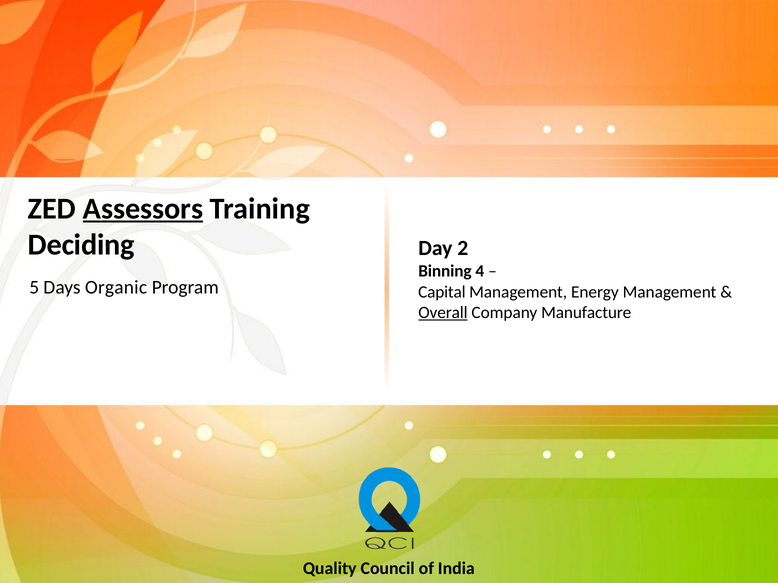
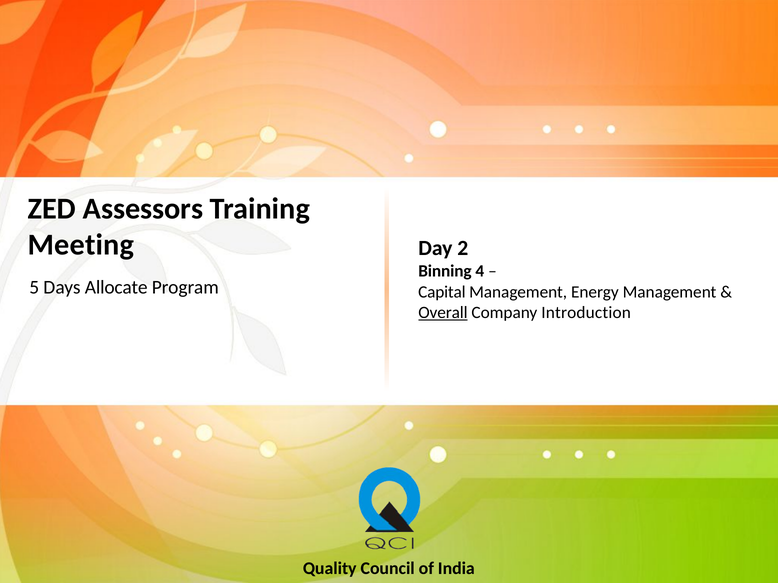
Assessors underline: present -> none (143, 209)
Deciding: Deciding -> Meeting (81, 245)
Organic: Organic -> Allocate (116, 288)
Manufacture: Manufacture -> Introduction (586, 313)
